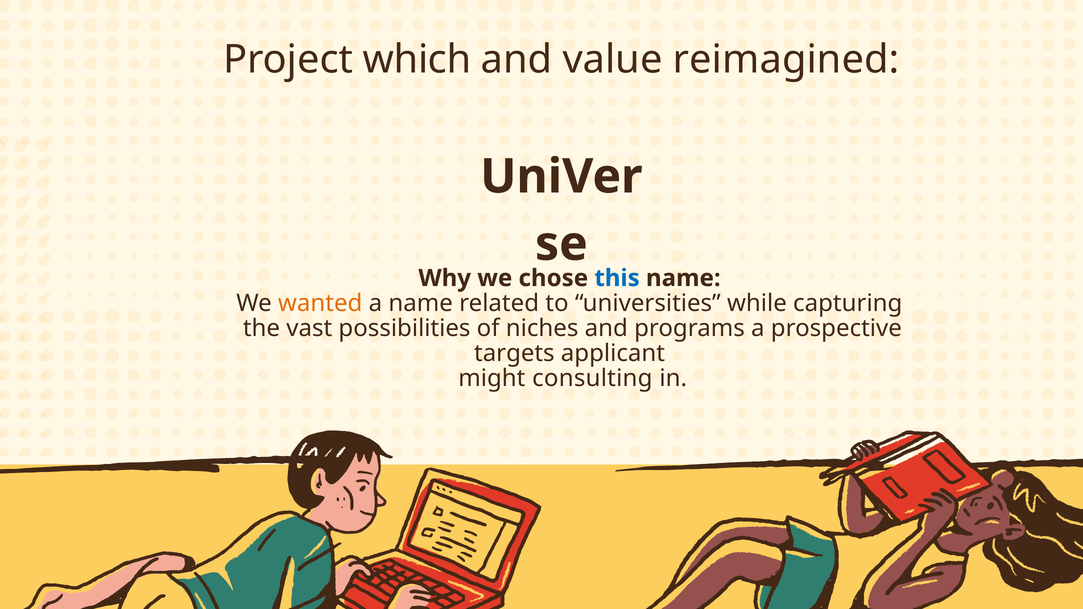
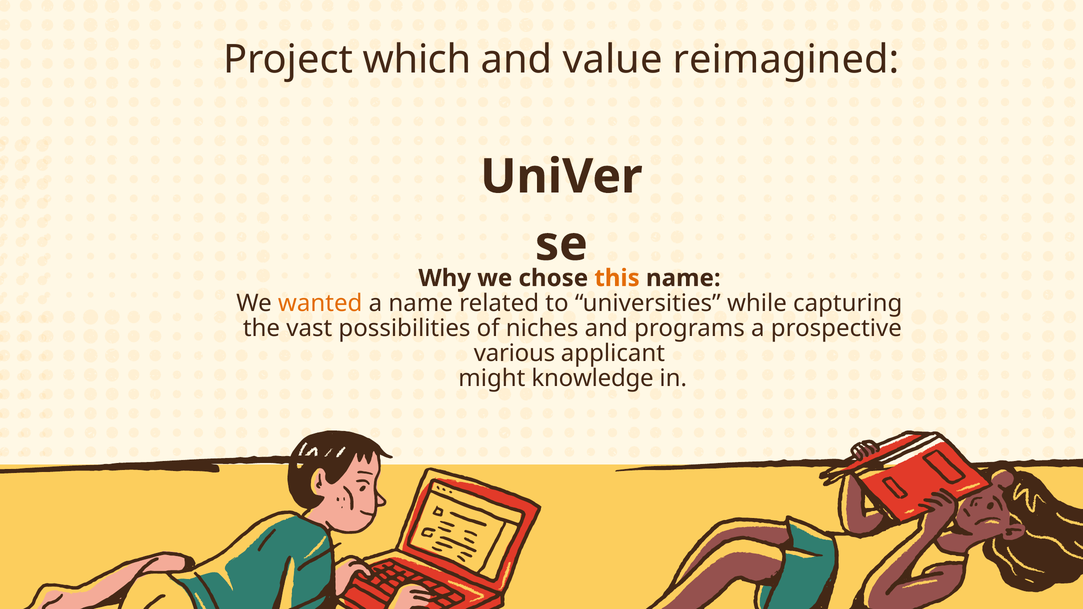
this colour: blue -> orange (617, 278)
targets: targets -> various (514, 353)
consulting: consulting -> knowledge (593, 378)
